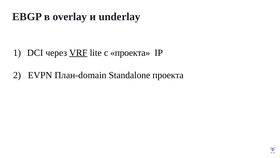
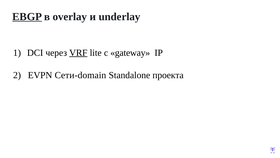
EBGP underline: none -> present (27, 17)
с проекта: проекта -> gateway (130, 53)
План-domain: План-domain -> Сети-domain (80, 75)
